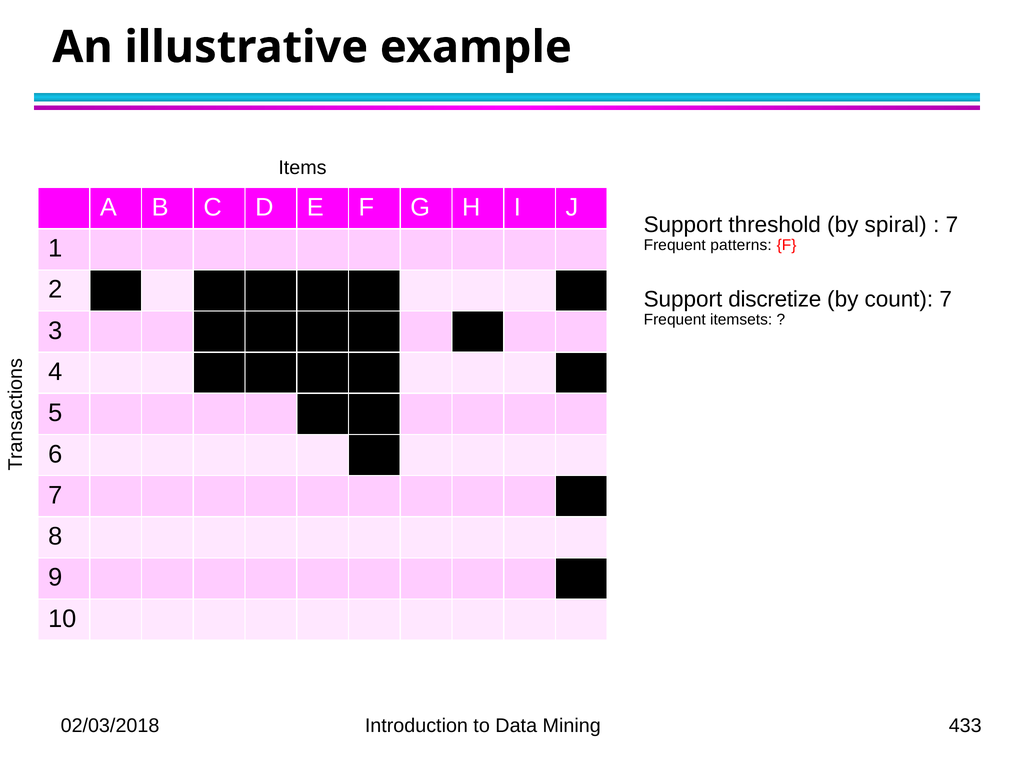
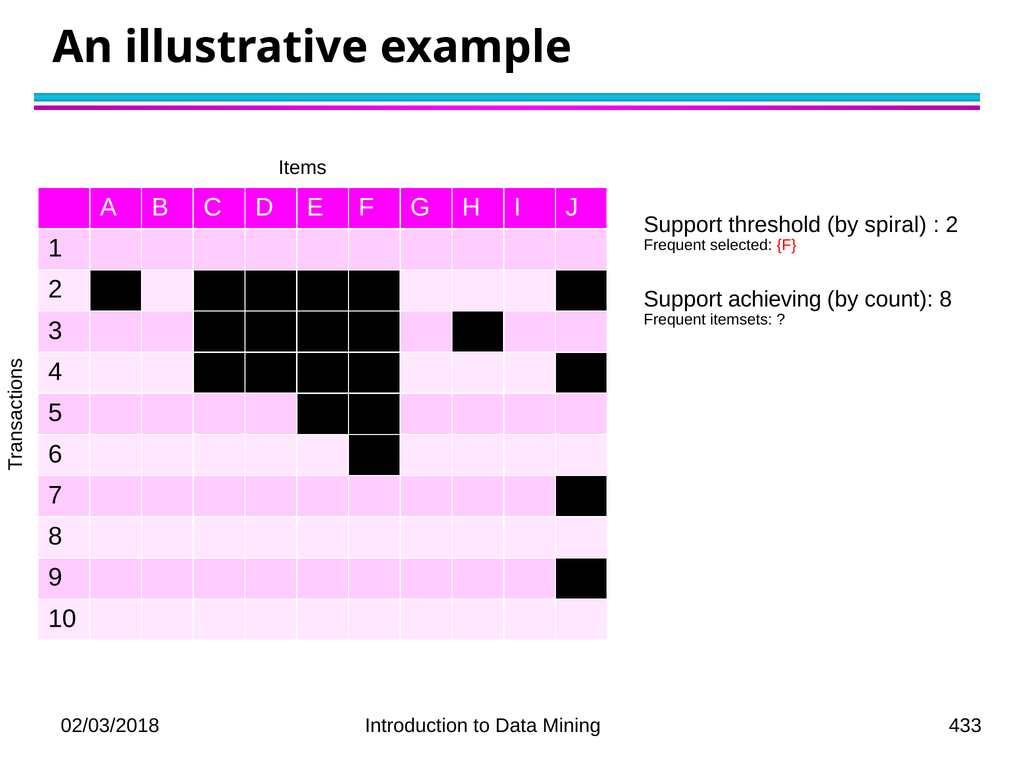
7: 7 -> 2 (952, 225)
patterns: patterns -> selected (741, 245)
discretize: discretize -> achieving (775, 299)
count 7: 7 -> 8 (946, 299)
